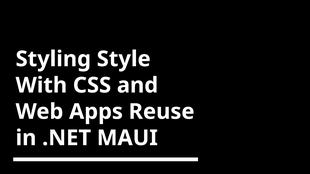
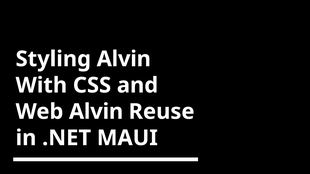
Styling Style: Style -> Alvin (124, 59)
Web Apps: Apps -> Alvin (96, 112)
